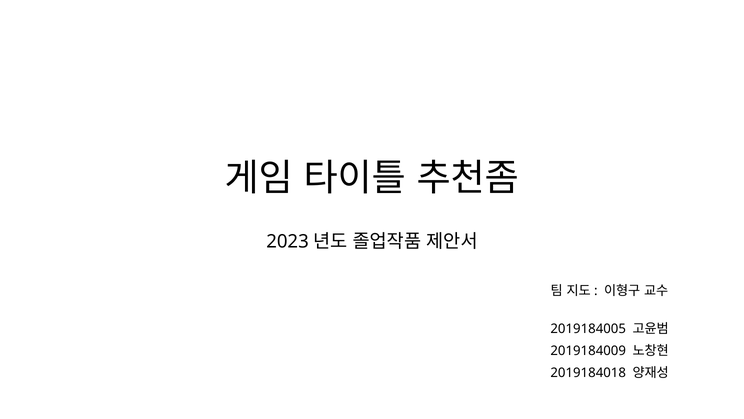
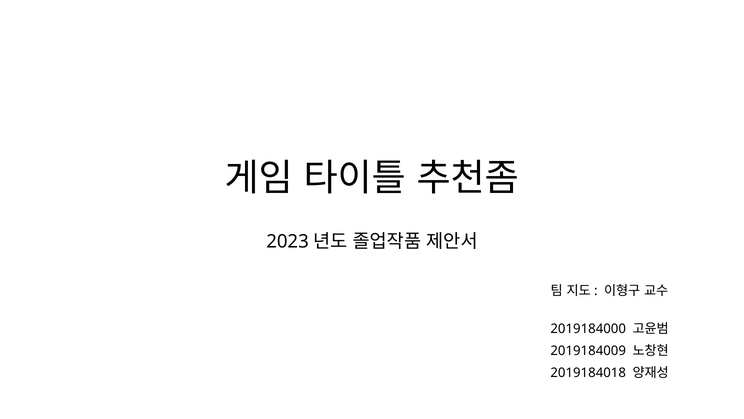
2019184005: 2019184005 -> 2019184000 (588, 328)
